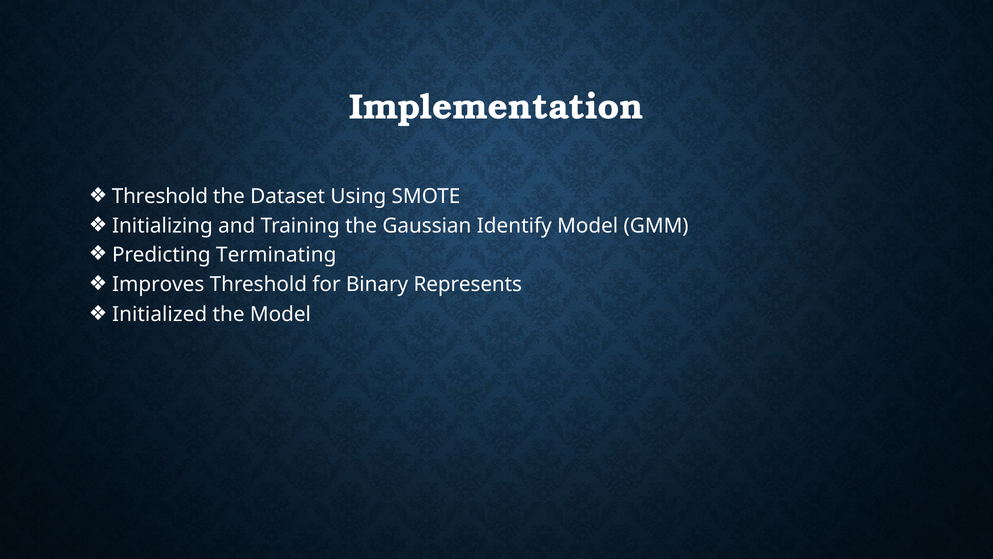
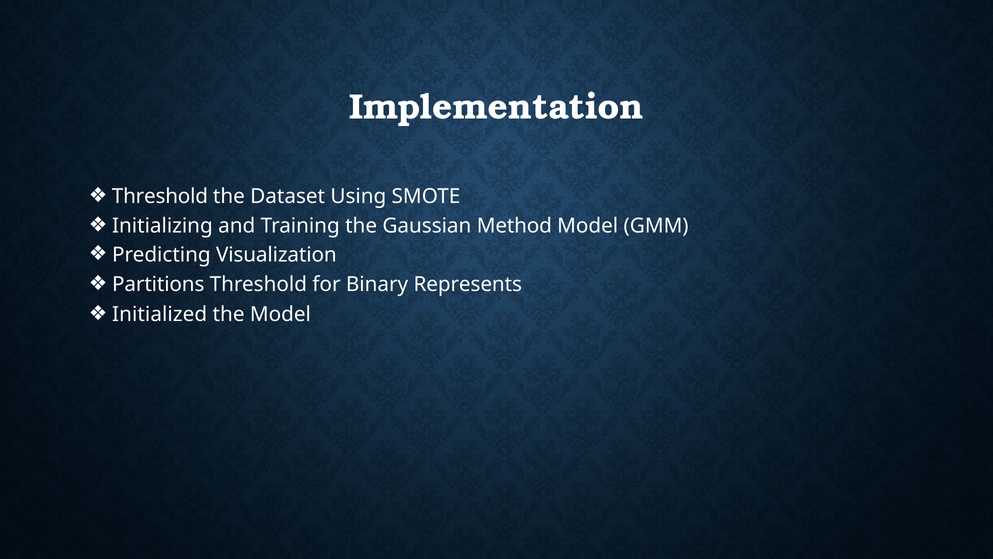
Identify: Identify -> Method (514, 226)
Terminating: Terminating -> Visualization (276, 255)
Improves: Improves -> Partitions (158, 284)
